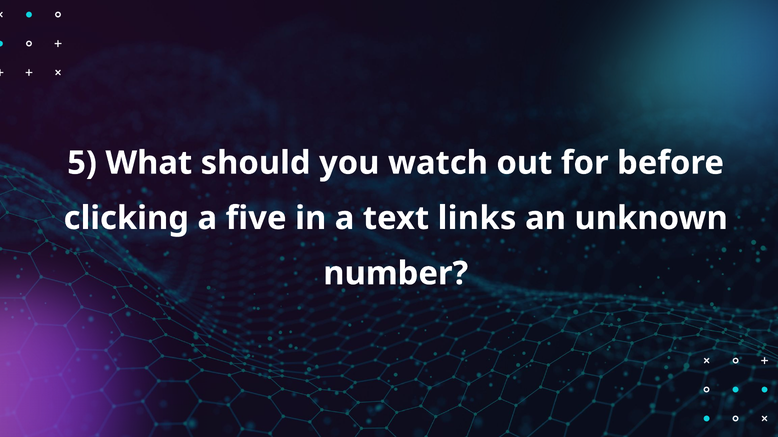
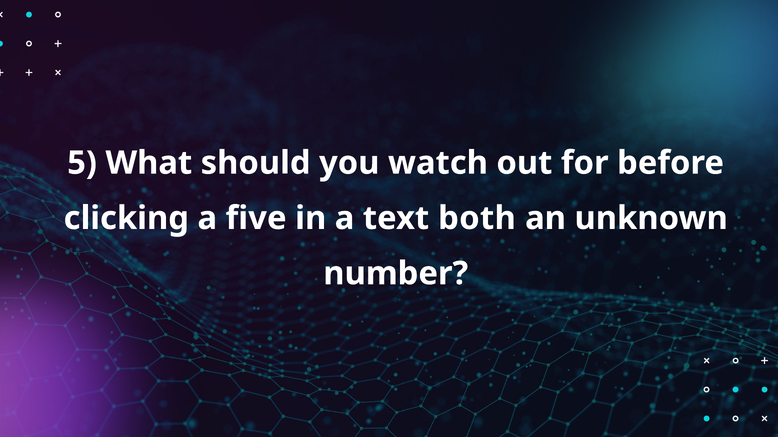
links: links -> both (477, 219)
